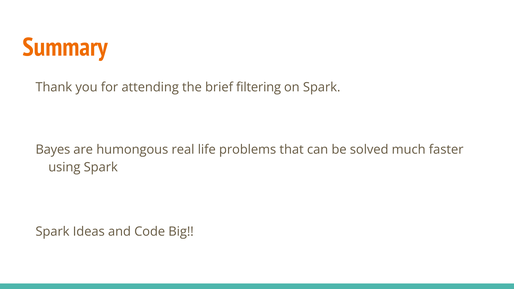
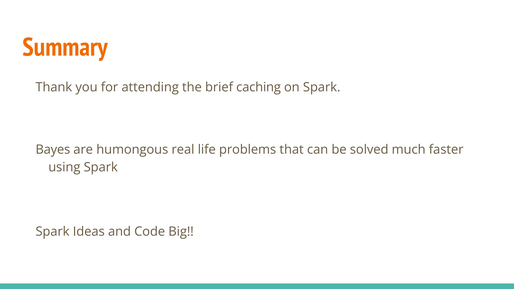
filtering: filtering -> caching (259, 87)
